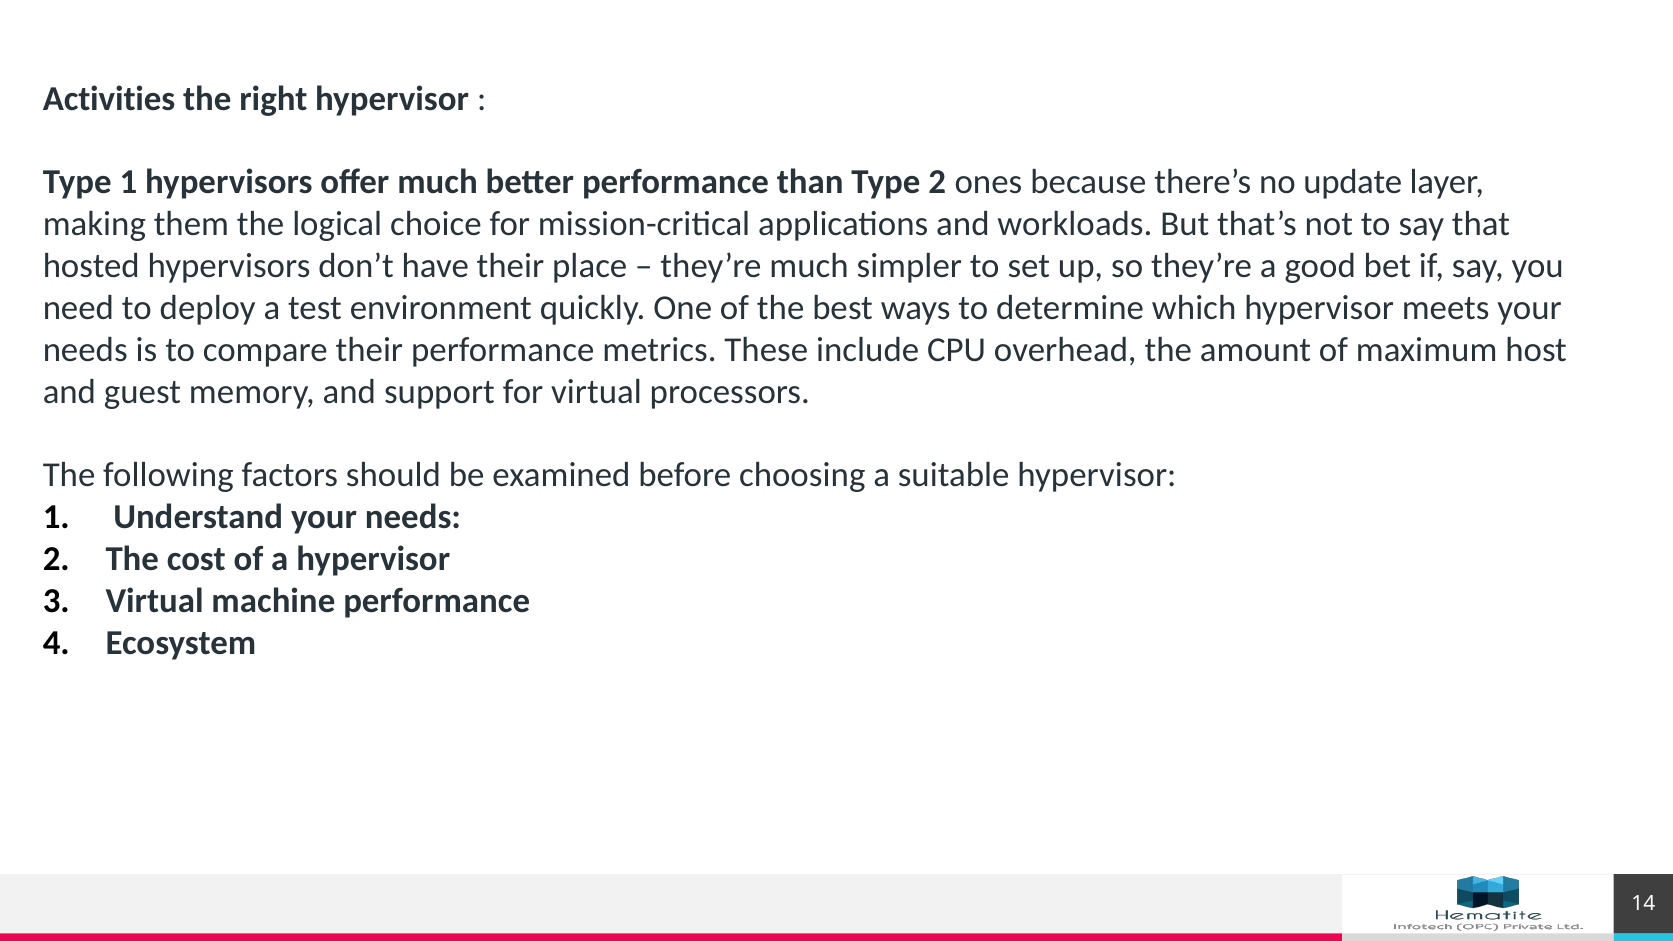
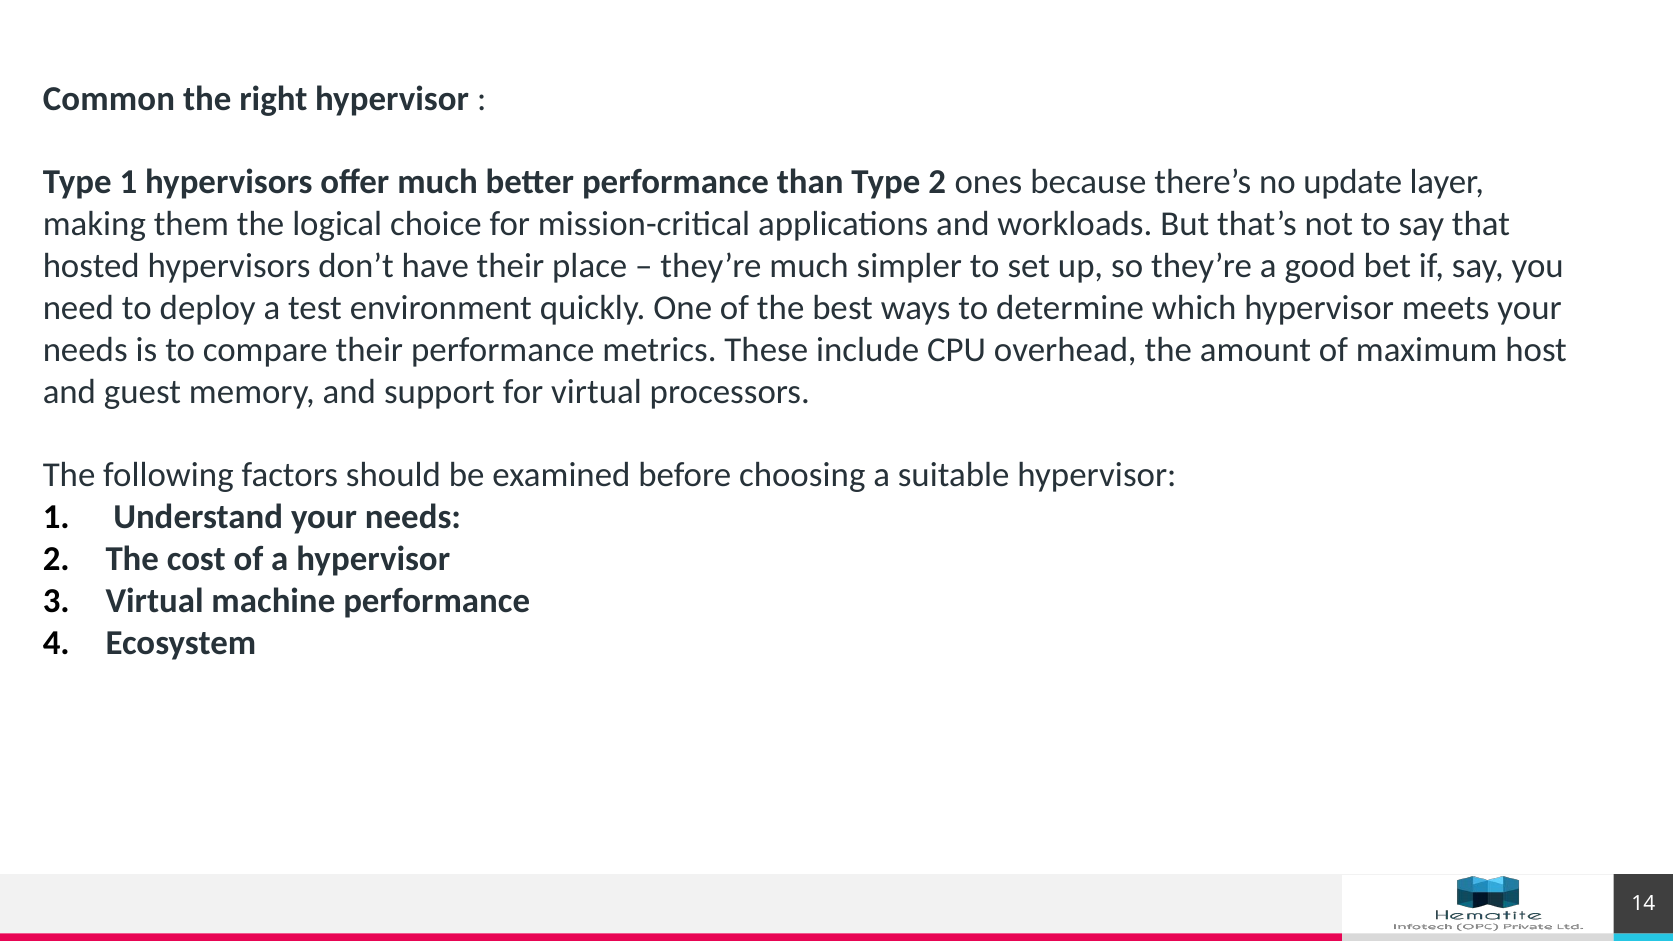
Activities: Activities -> Common (109, 99)
